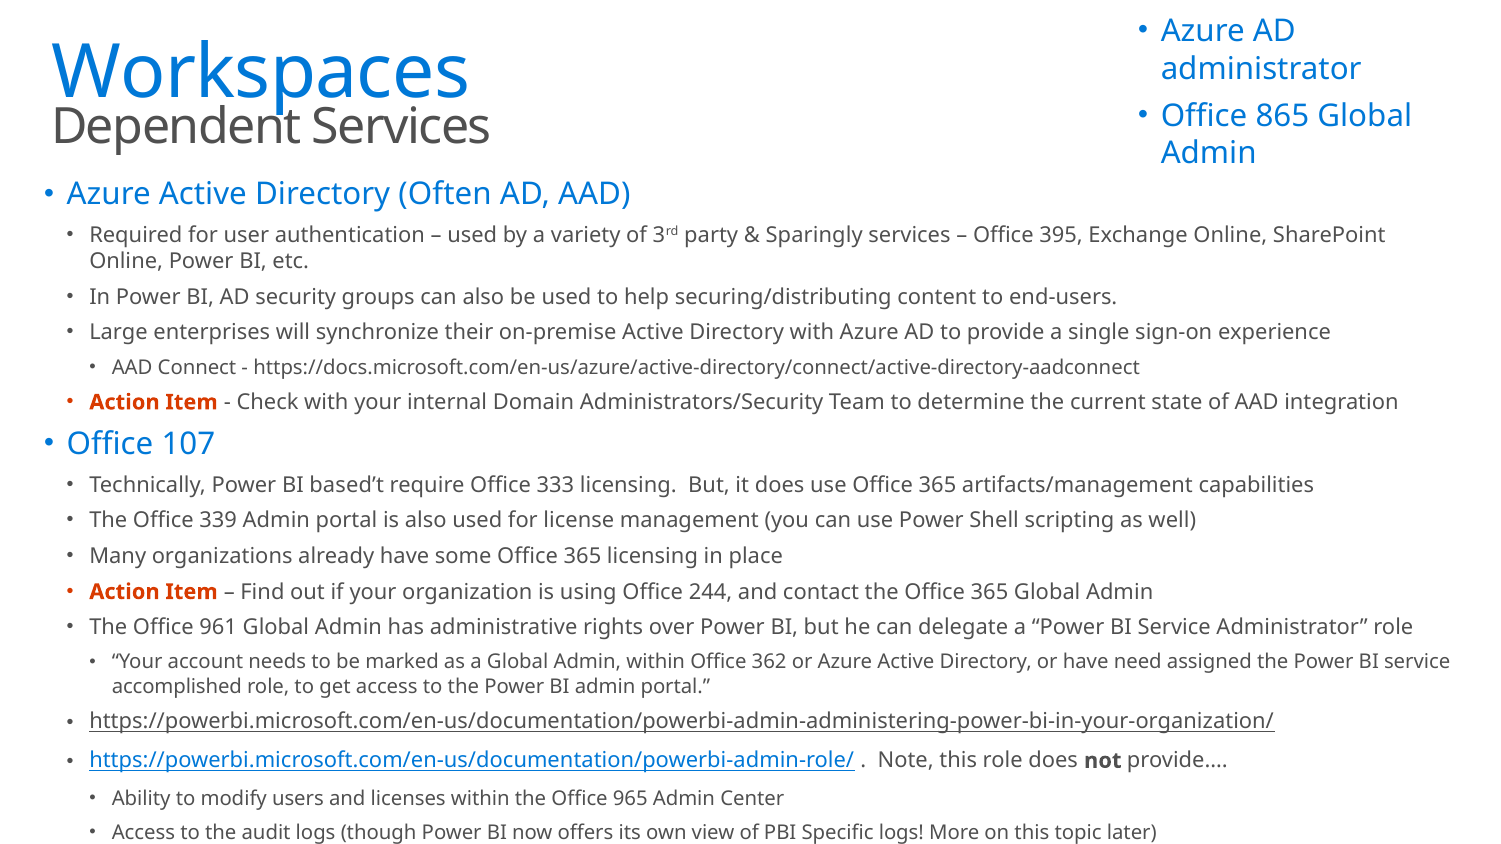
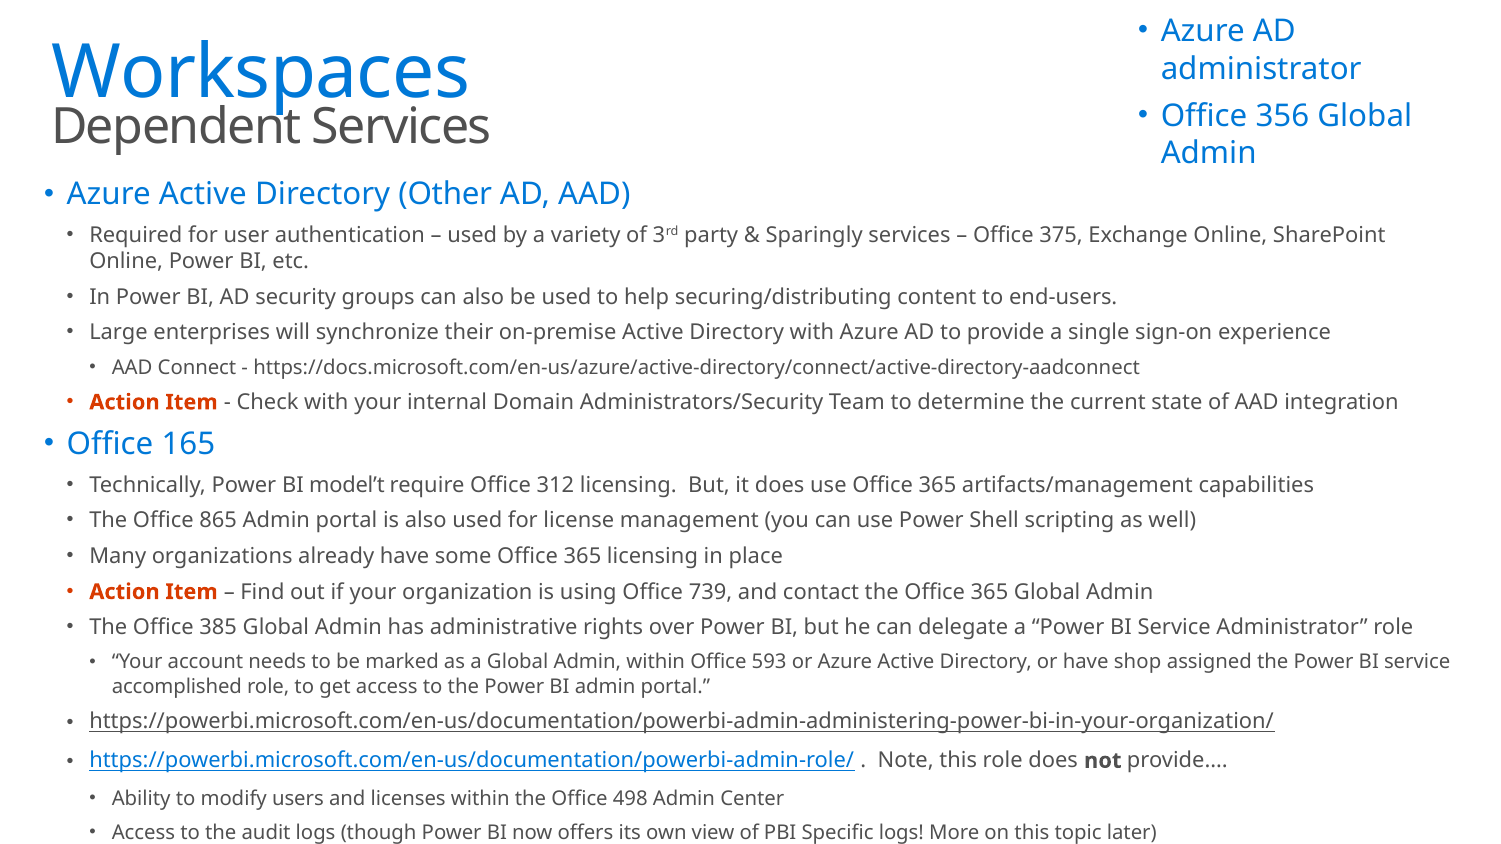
865: 865 -> 356 (1282, 116)
Often: Often -> Other (445, 195)
395: 395 -> 375 (1061, 235)
107: 107 -> 165 (188, 444)
based’t: based’t -> model’t (347, 485)
333: 333 -> 312 (555, 485)
339: 339 -> 865 (218, 521)
244: 244 -> 739 (711, 592)
961: 961 -> 385 (218, 628)
362: 362 -> 593 (769, 662)
need: need -> shop (1138, 662)
965: 965 -> 498 (630, 799)
